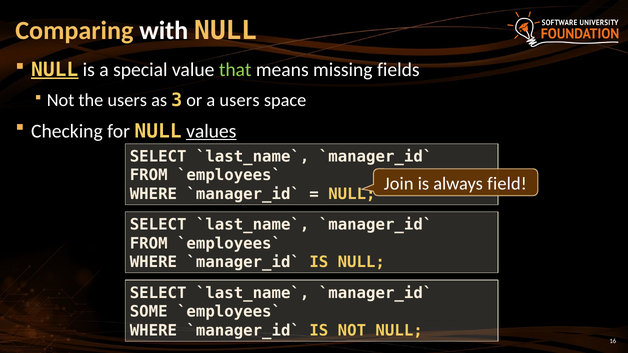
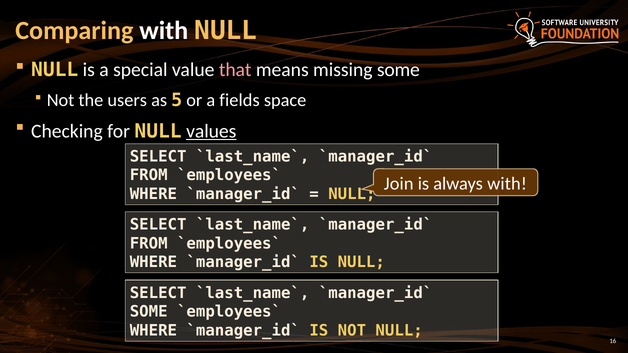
NULL underline: present -> none (55, 70)
that colour: light green -> pink (235, 70)
missing fields: fields -> some (398, 70)
3: 3 -> 5 (177, 100)
a users: users -> fields (240, 100)
always field: field -> with (507, 184)
